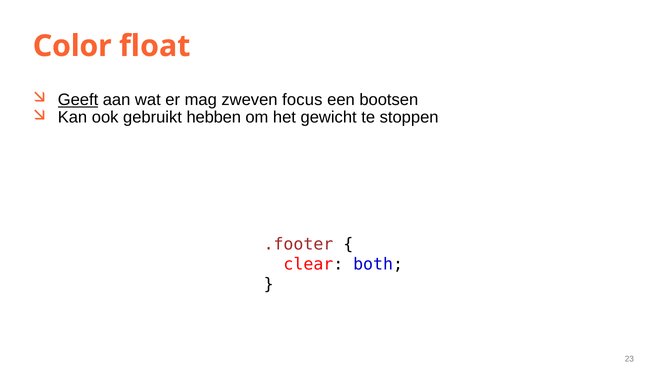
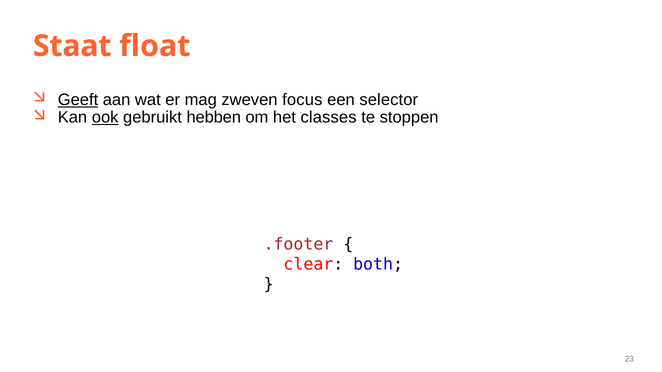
Color: Color -> Staat (72, 46)
bootsen: bootsen -> selector (389, 100)
ook underline: none -> present (105, 118)
gewicht: gewicht -> classes (329, 118)
